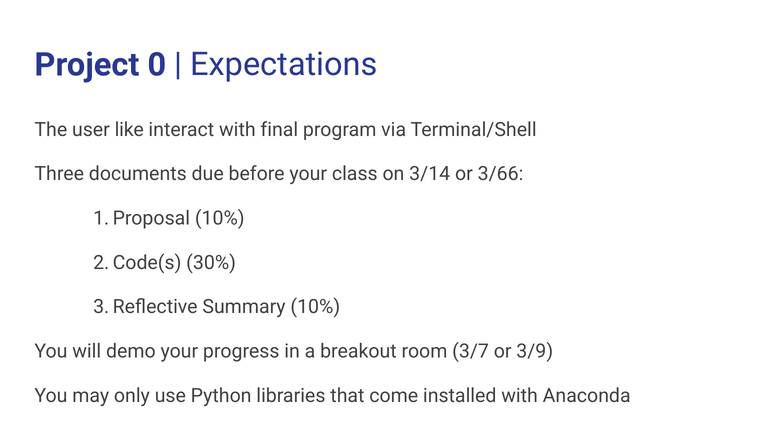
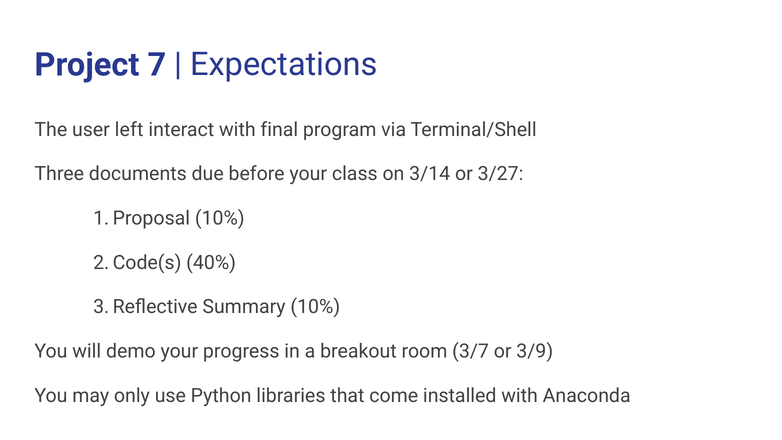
0: 0 -> 7 (157, 65)
like: like -> left (129, 130)
3/66: 3/66 -> 3/27 (501, 174)
30%: 30% -> 40% (211, 263)
